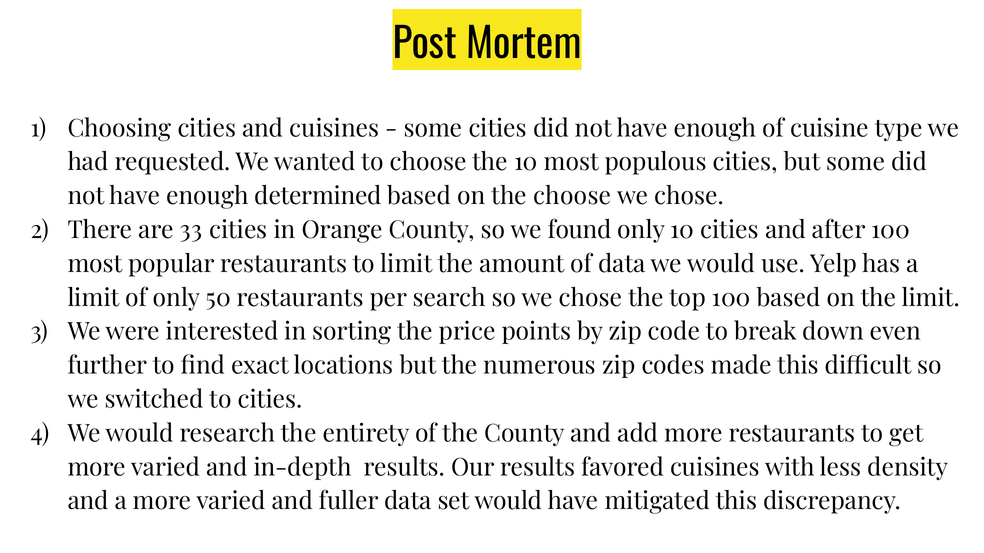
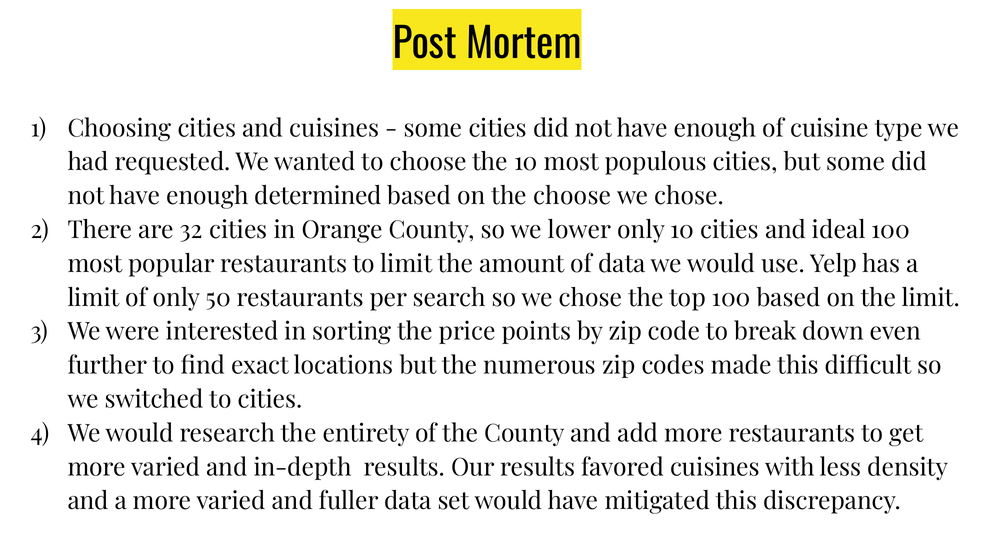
33: 33 -> 32 (191, 230)
found: found -> lower (580, 230)
after: after -> ideal (839, 230)
